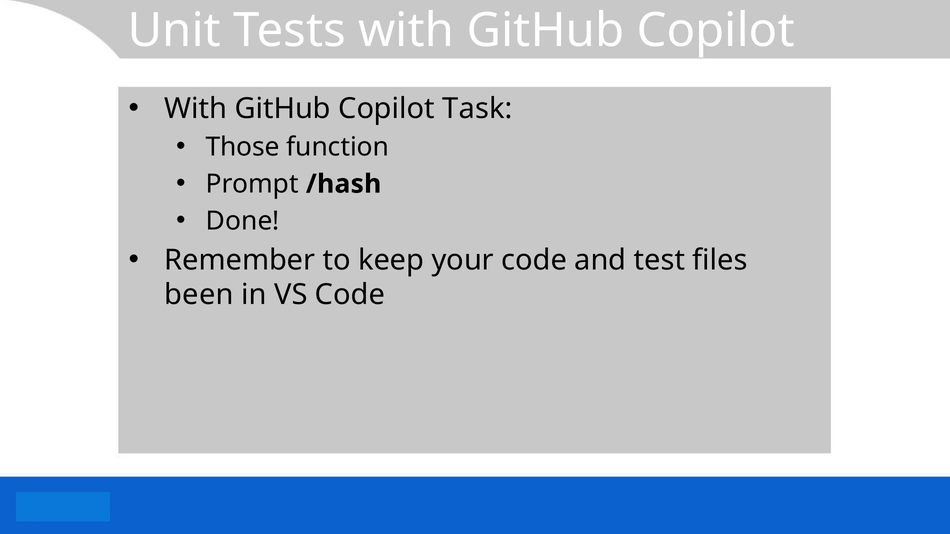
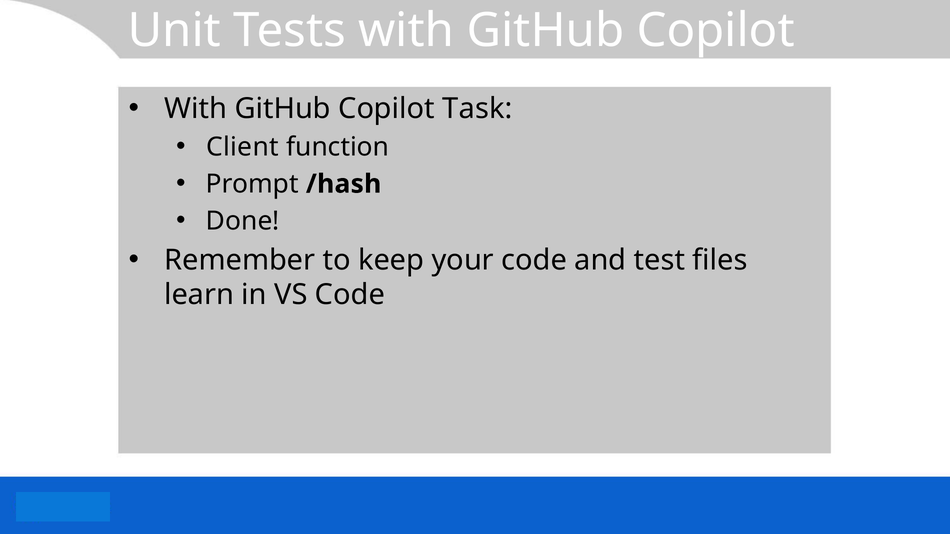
Those: Those -> Client (242, 147)
been: been -> learn (199, 295)
